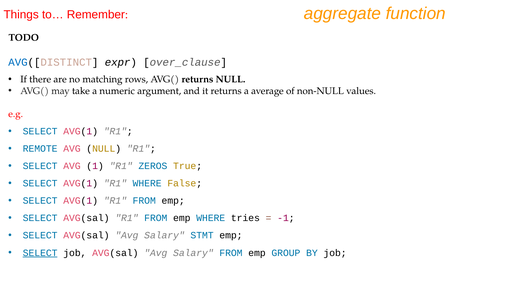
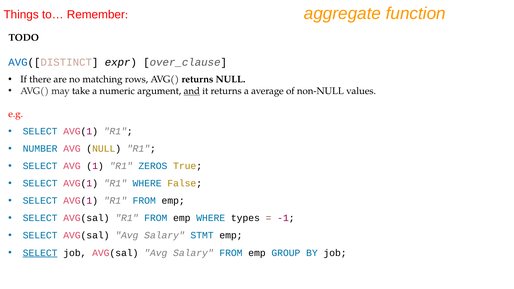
and underline: none -> present (192, 91)
REMOTE: REMOTE -> NUMBER (40, 149)
tries: tries -> types (245, 218)
